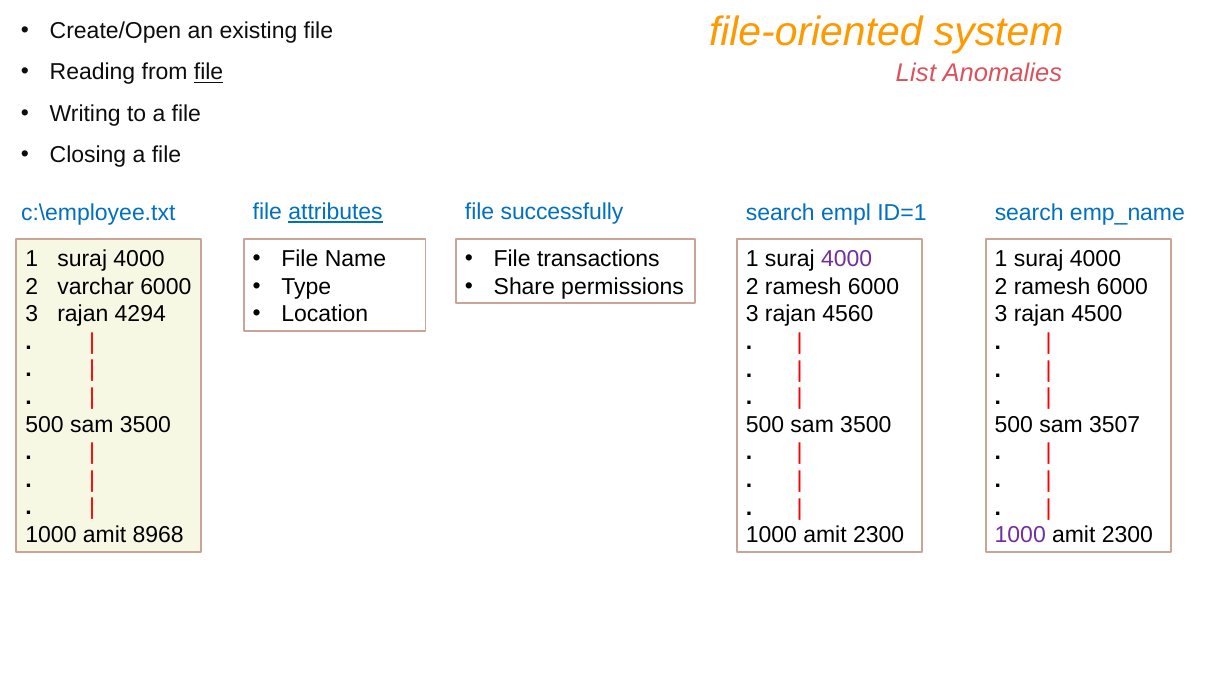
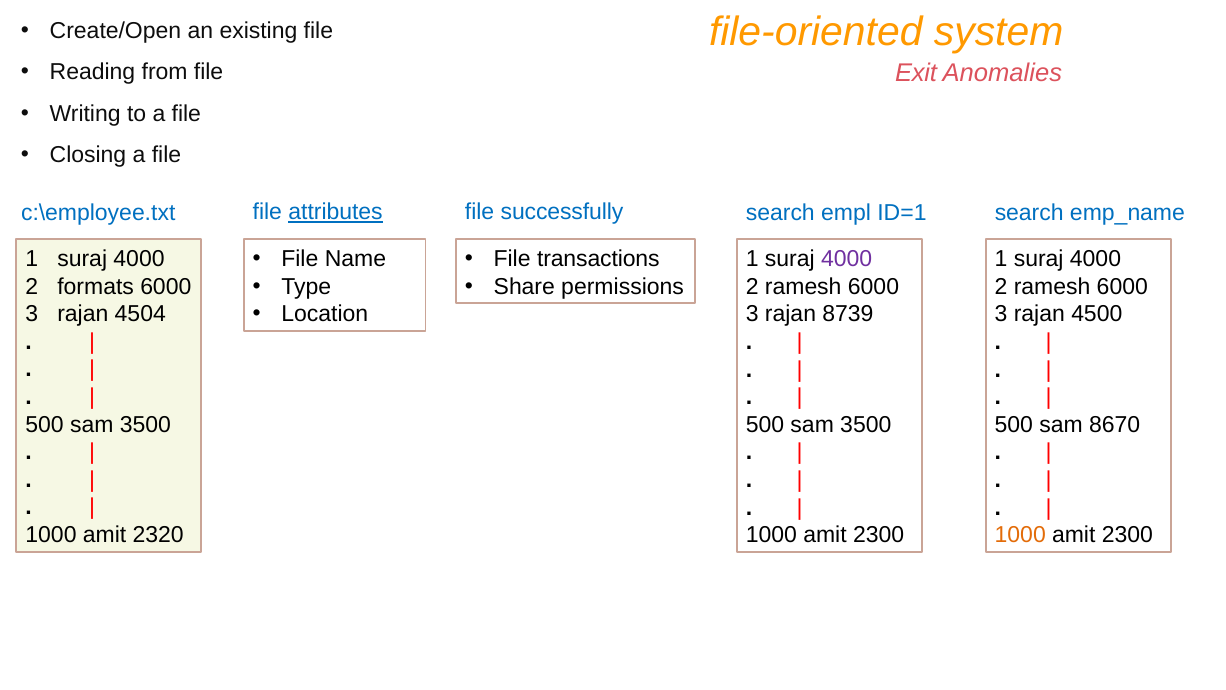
file underline: present -> none (209, 72)
List: List -> Exit (916, 73)
varchar: varchar -> formats (96, 286)
4294: 4294 -> 4504 (140, 314)
4560: 4560 -> 8739 (848, 314)
3507: 3507 -> 8670 (1115, 425)
8968: 8968 -> 2320 (158, 535)
1000 colour: purple -> orange (1020, 535)
